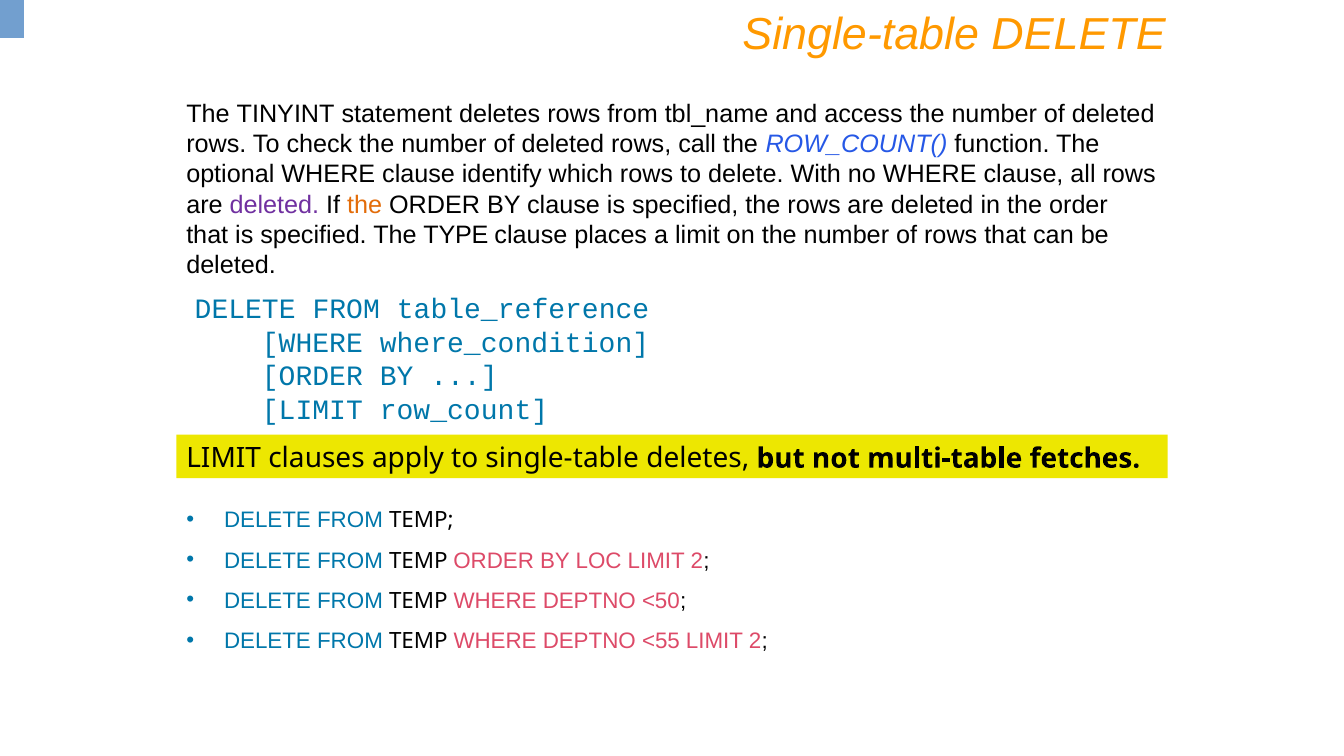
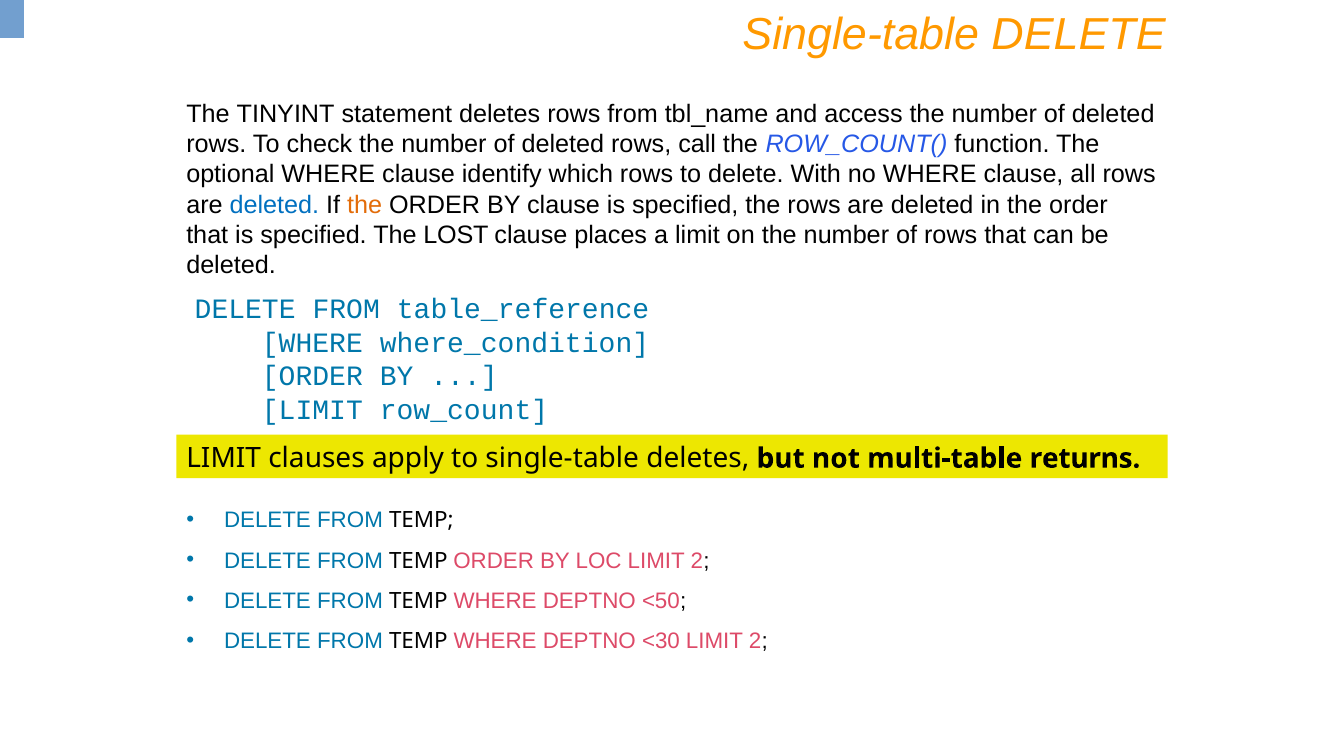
deleted colour: purple -> blue (274, 205)
TYPE: TYPE -> LOST (456, 235)
fetches: fetches -> returns (1085, 458)
<55: <55 -> <30 (661, 641)
